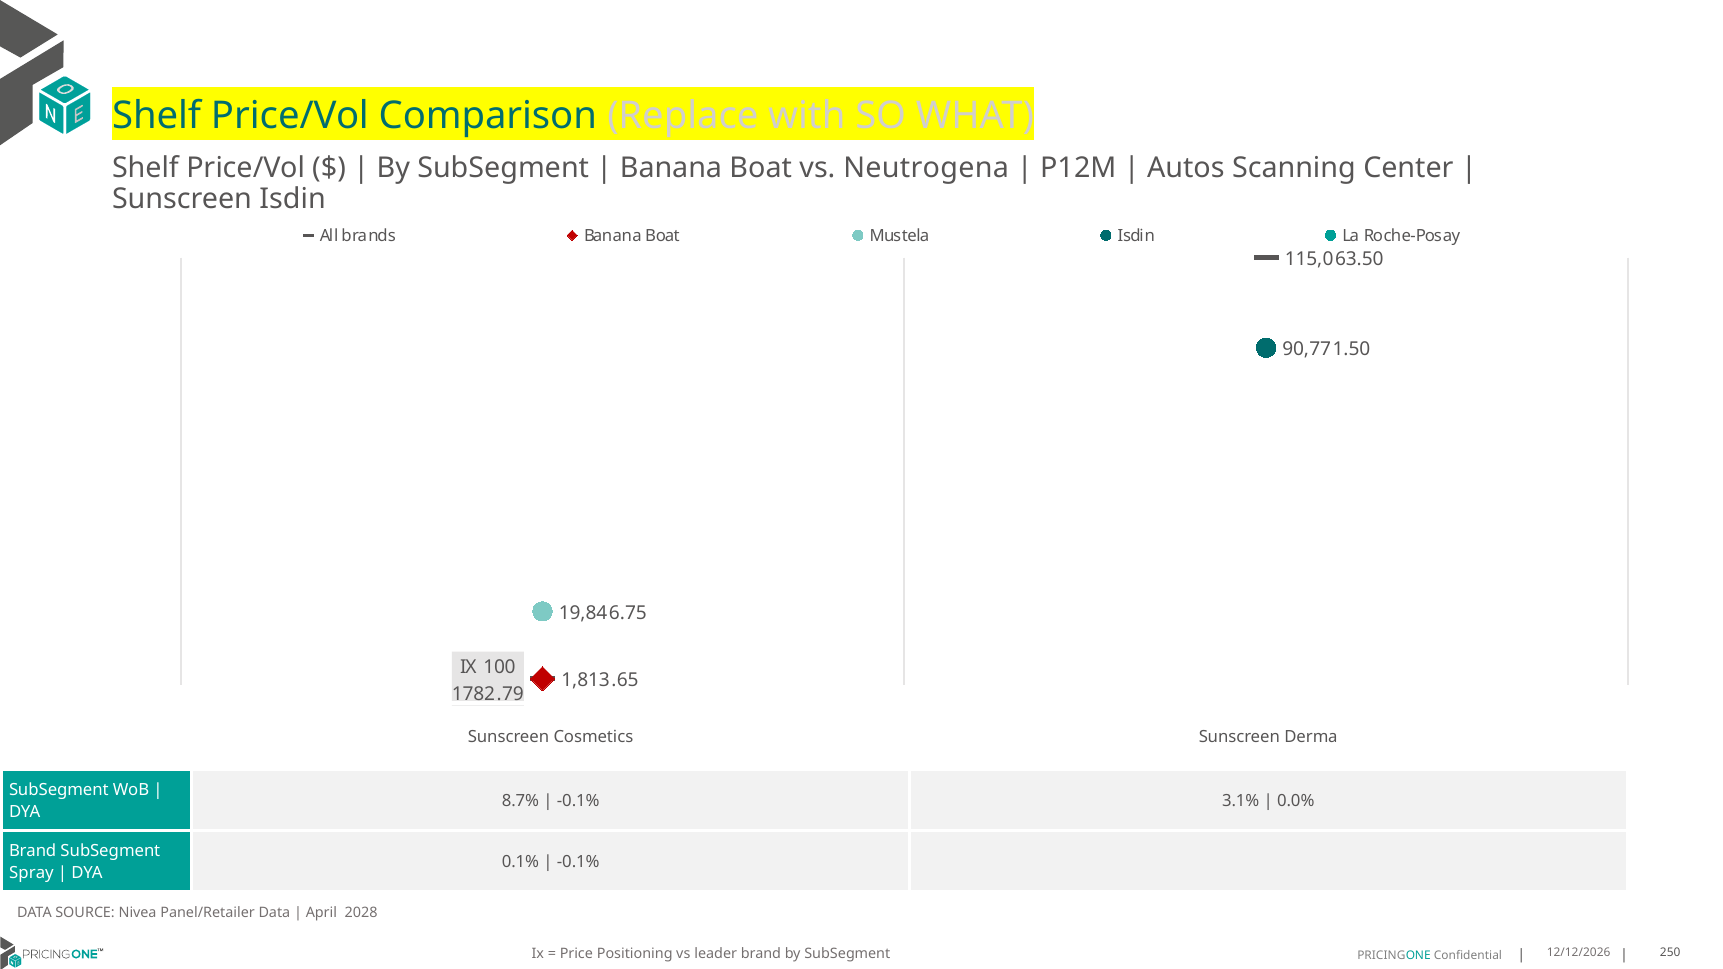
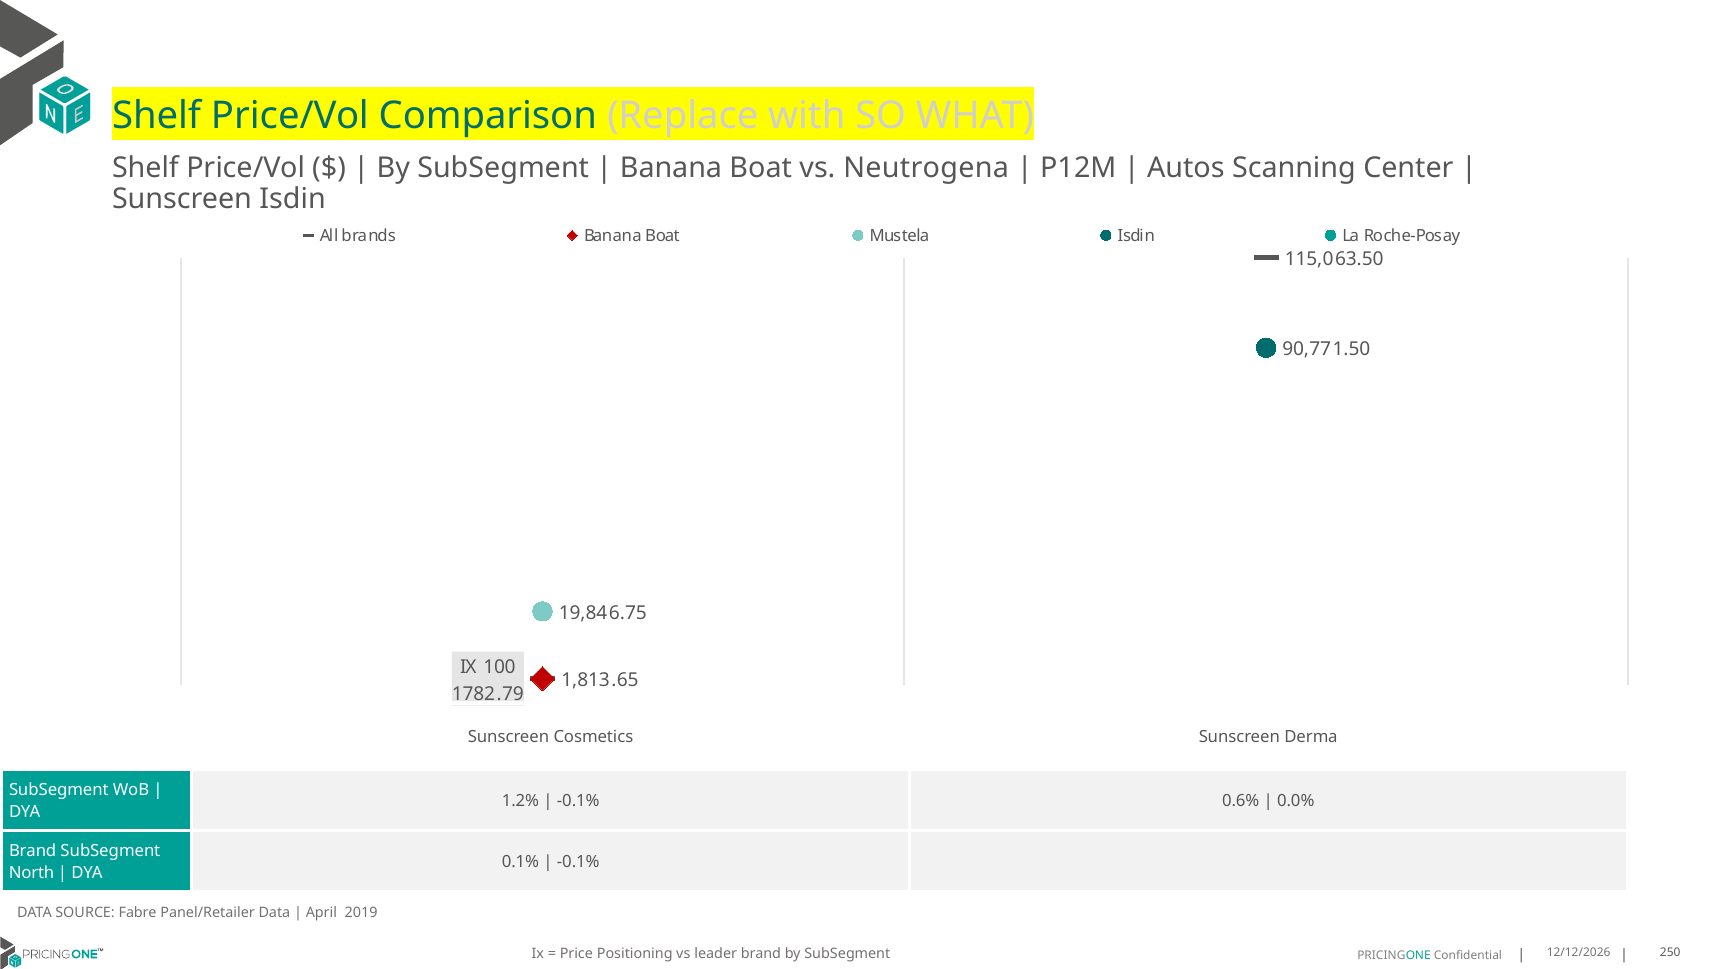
8.7%: 8.7% -> 1.2% (520, 801)
3.1%: 3.1% -> 0.6% (1241, 801)
Spray: Spray -> North (32, 873)
Nivea: Nivea -> Fabre (138, 913)
2028: 2028 -> 2019 (361, 913)
